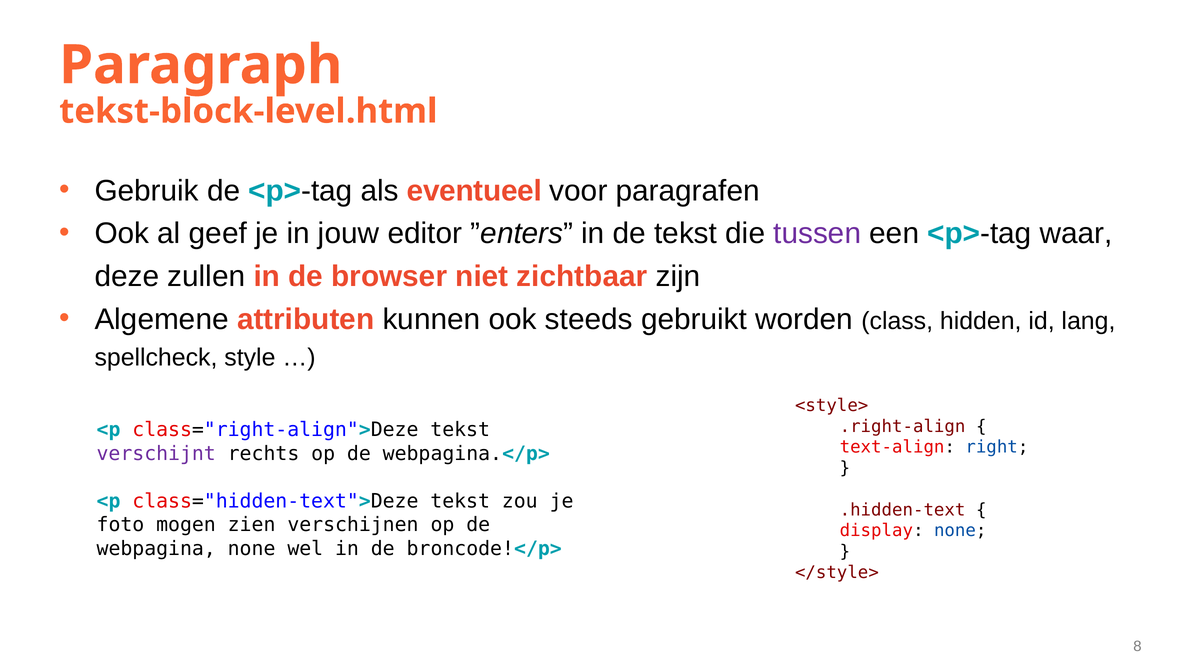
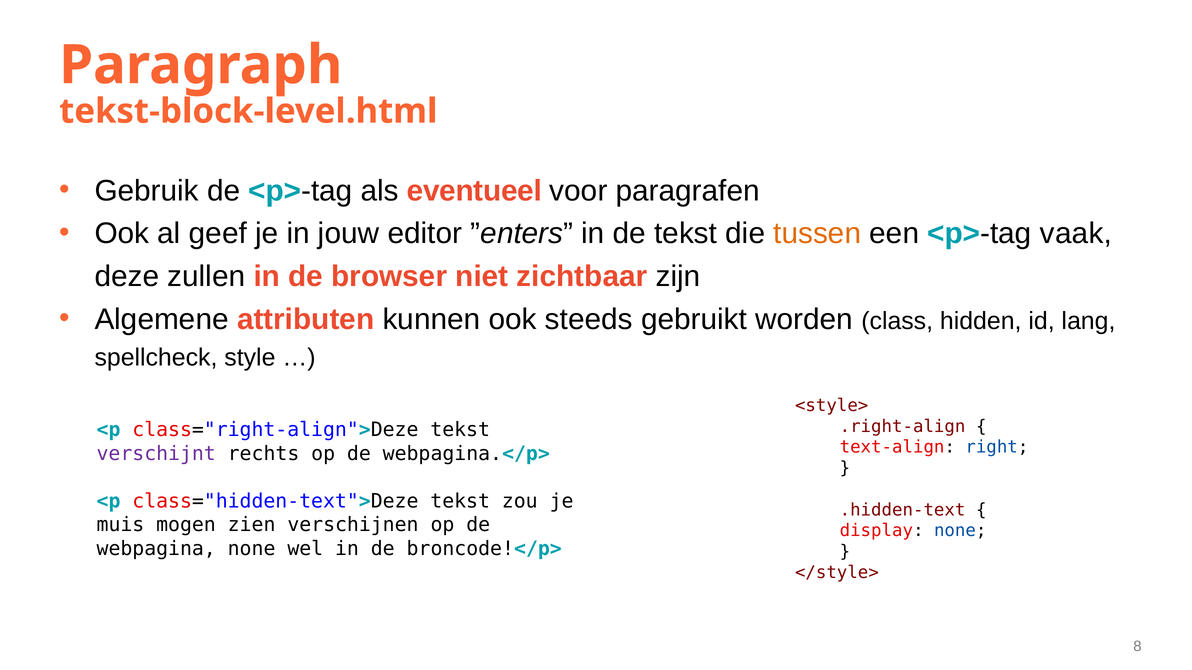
tussen colour: purple -> orange (817, 234)
waar: waar -> vaak (1076, 234)
foto: foto -> muis (120, 525)
